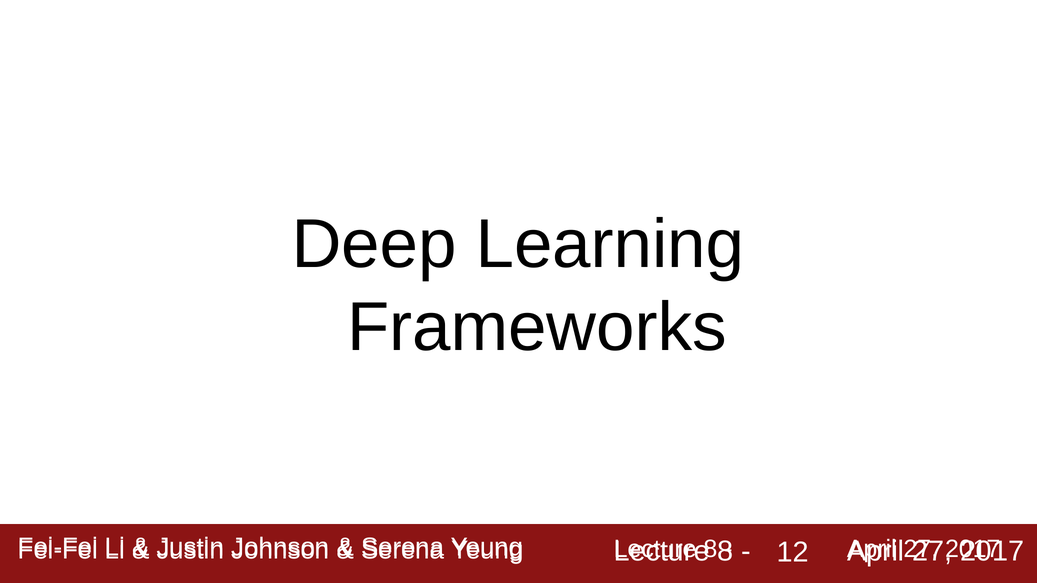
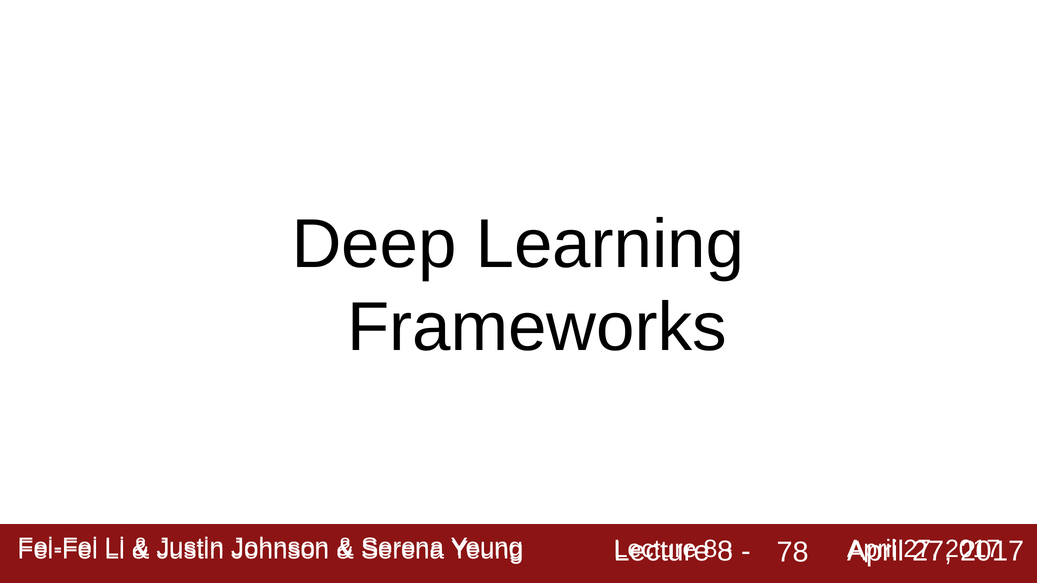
12: 12 -> 78 (793, 553)
